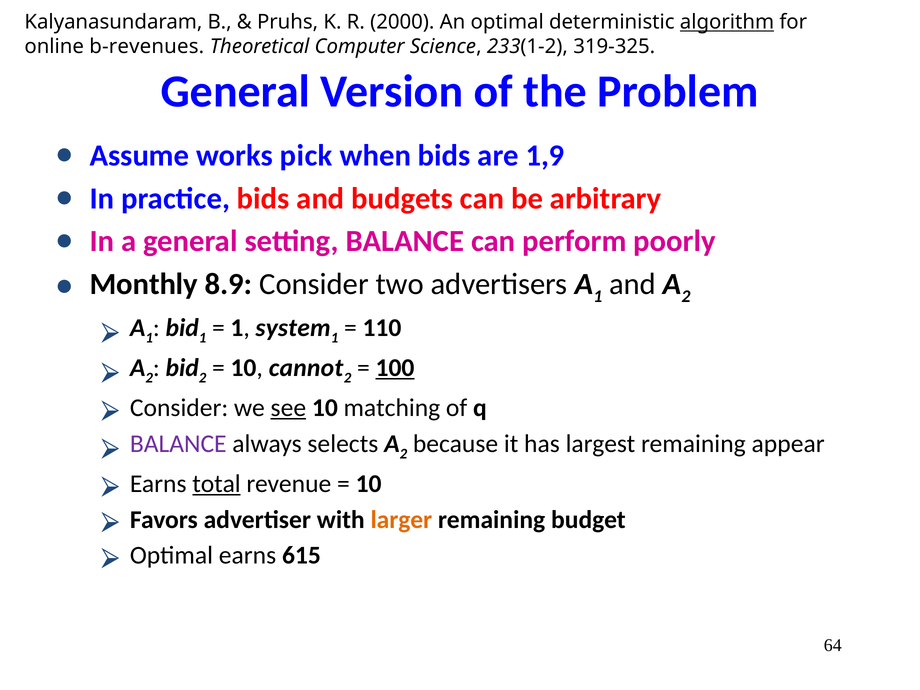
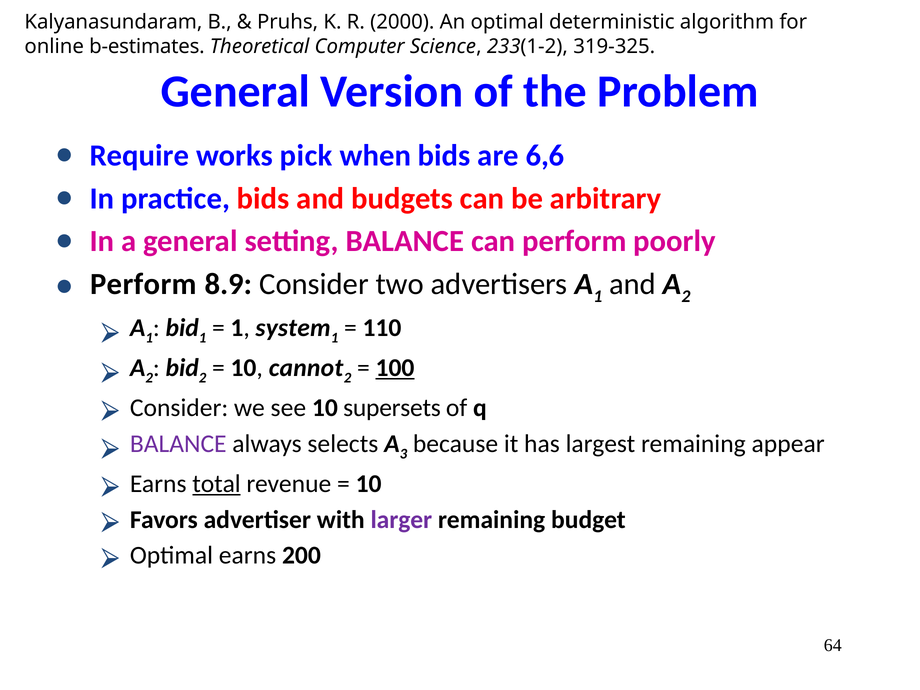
algorithm underline: present -> none (727, 22)
b-revenues: b-revenues -> b-estimates (147, 47)
Assume: Assume -> Require (139, 155)
1,9: 1,9 -> 6,6 (545, 155)
Monthly: Monthly -> Perform (144, 284)
see underline: present -> none (288, 408)
matching: matching -> supersets (392, 408)
selects A 2: 2 -> 3 (403, 454)
larger colour: orange -> purple (401, 520)
615: 615 -> 200 (301, 555)
